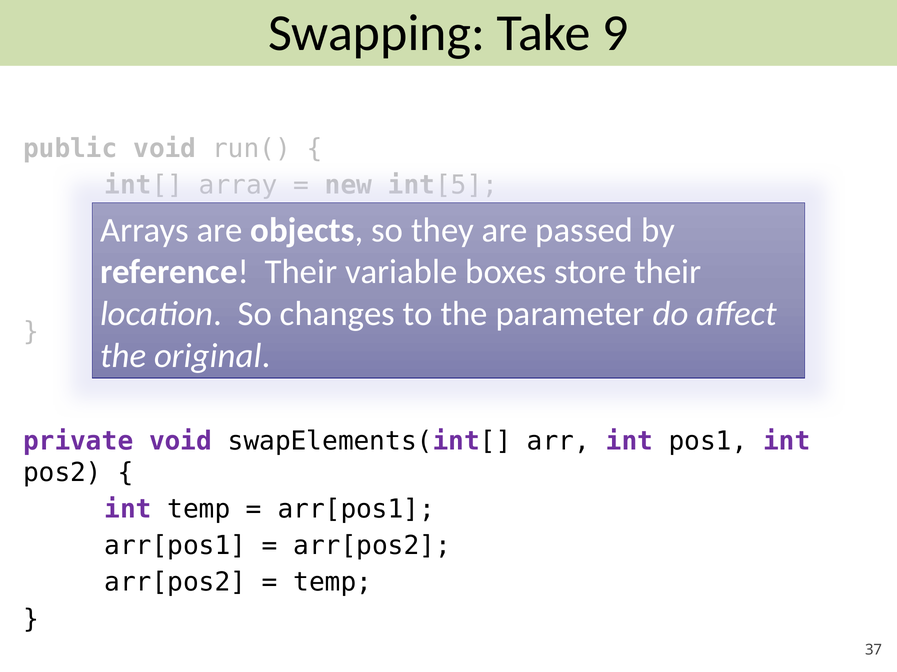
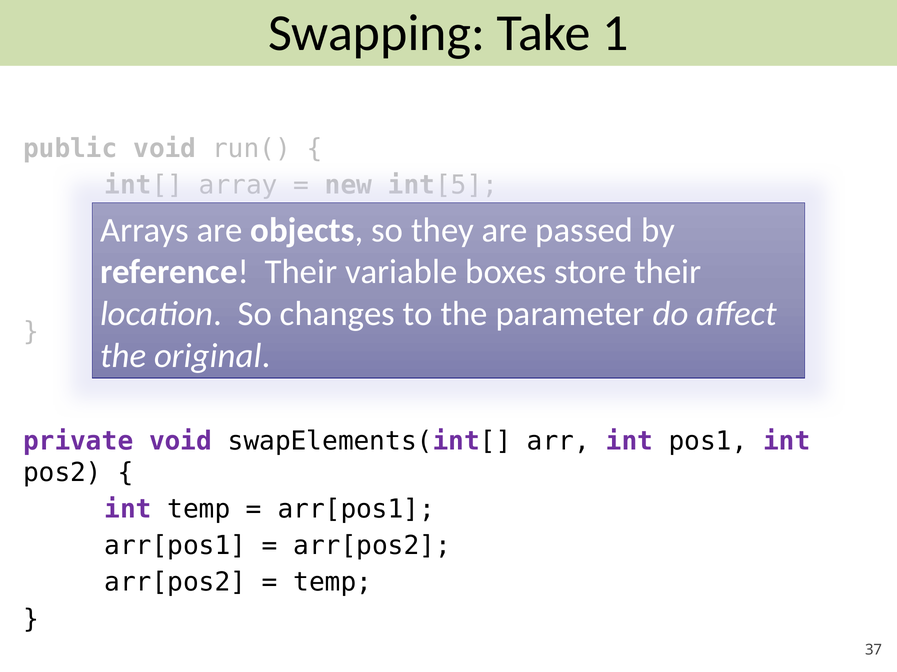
Take 9: 9 -> 1 (615, 33)
